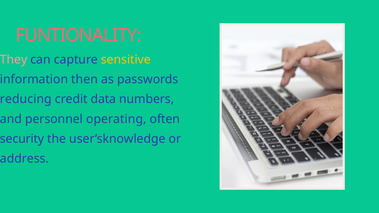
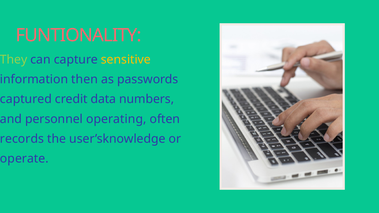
They colour: pink -> light green (14, 60)
reducing: reducing -> captured (26, 99)
security: security -> records (22, 139)
address: address -> operate (24, 159)
